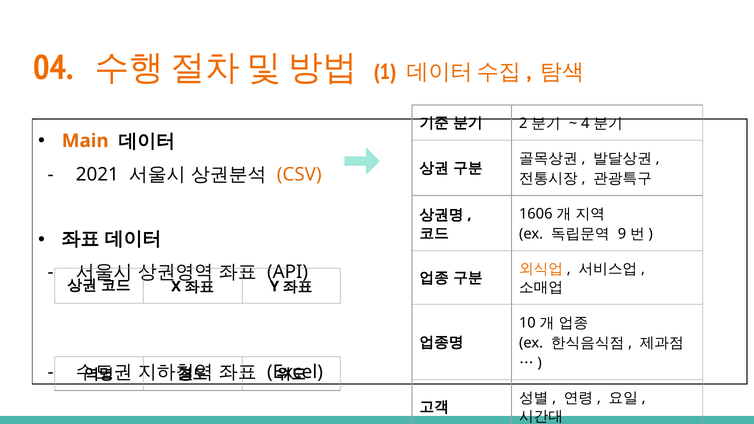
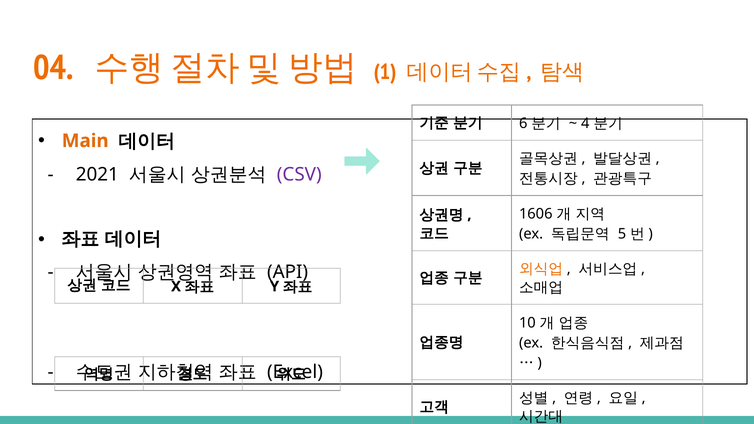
2: 2 -> 6 (523, 123)
CSV colour: orange -> purple (299, 174)
9: 9 -> 5 (622, 234)
